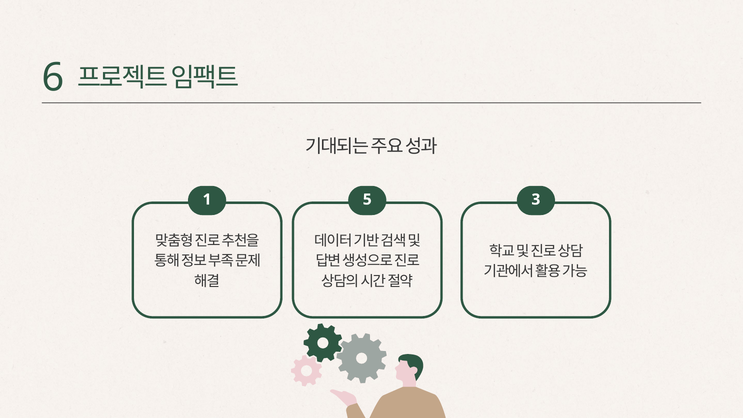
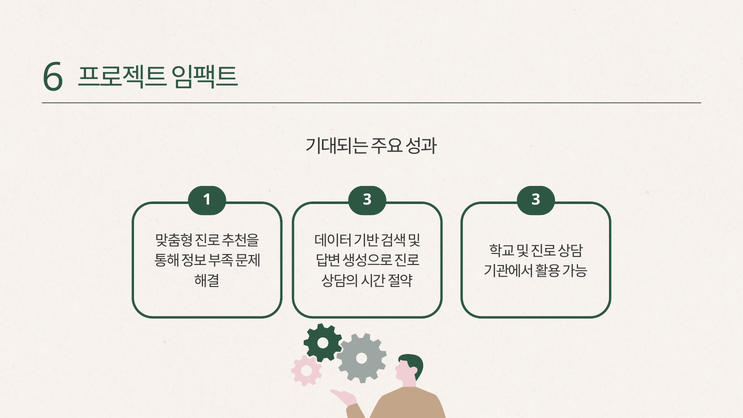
1 5: 5 -> 3 (367, 199)
